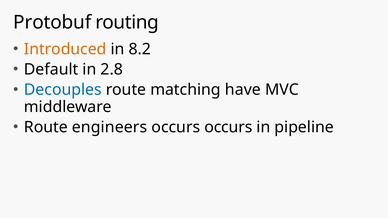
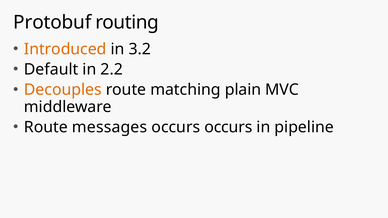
8.2: 8.2 -> 3.2 (140, 49)
2.8: 2.8 -> 2.2 (112, 70)
Decouples colour: blue -> orange (63, 90)
have: have -> plain (243, 90)
engineers: engineers -> messages (110, 127)
